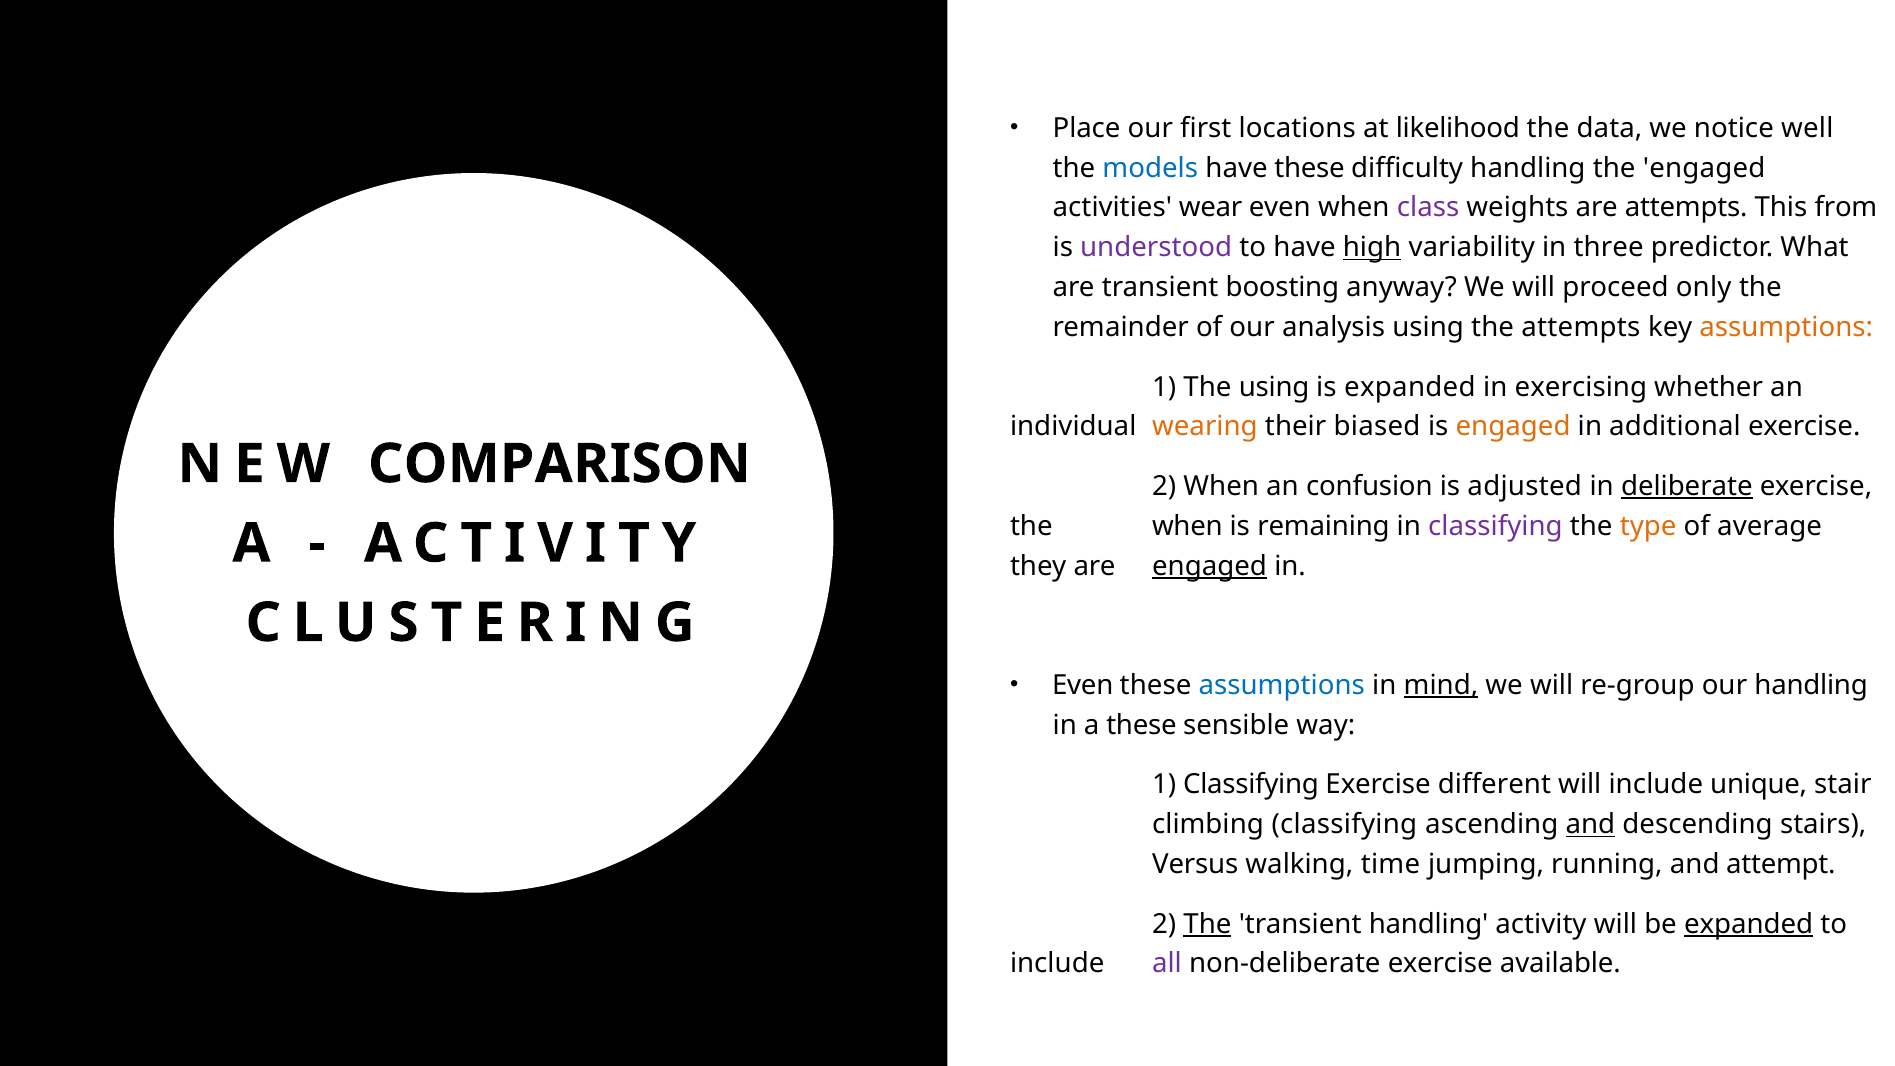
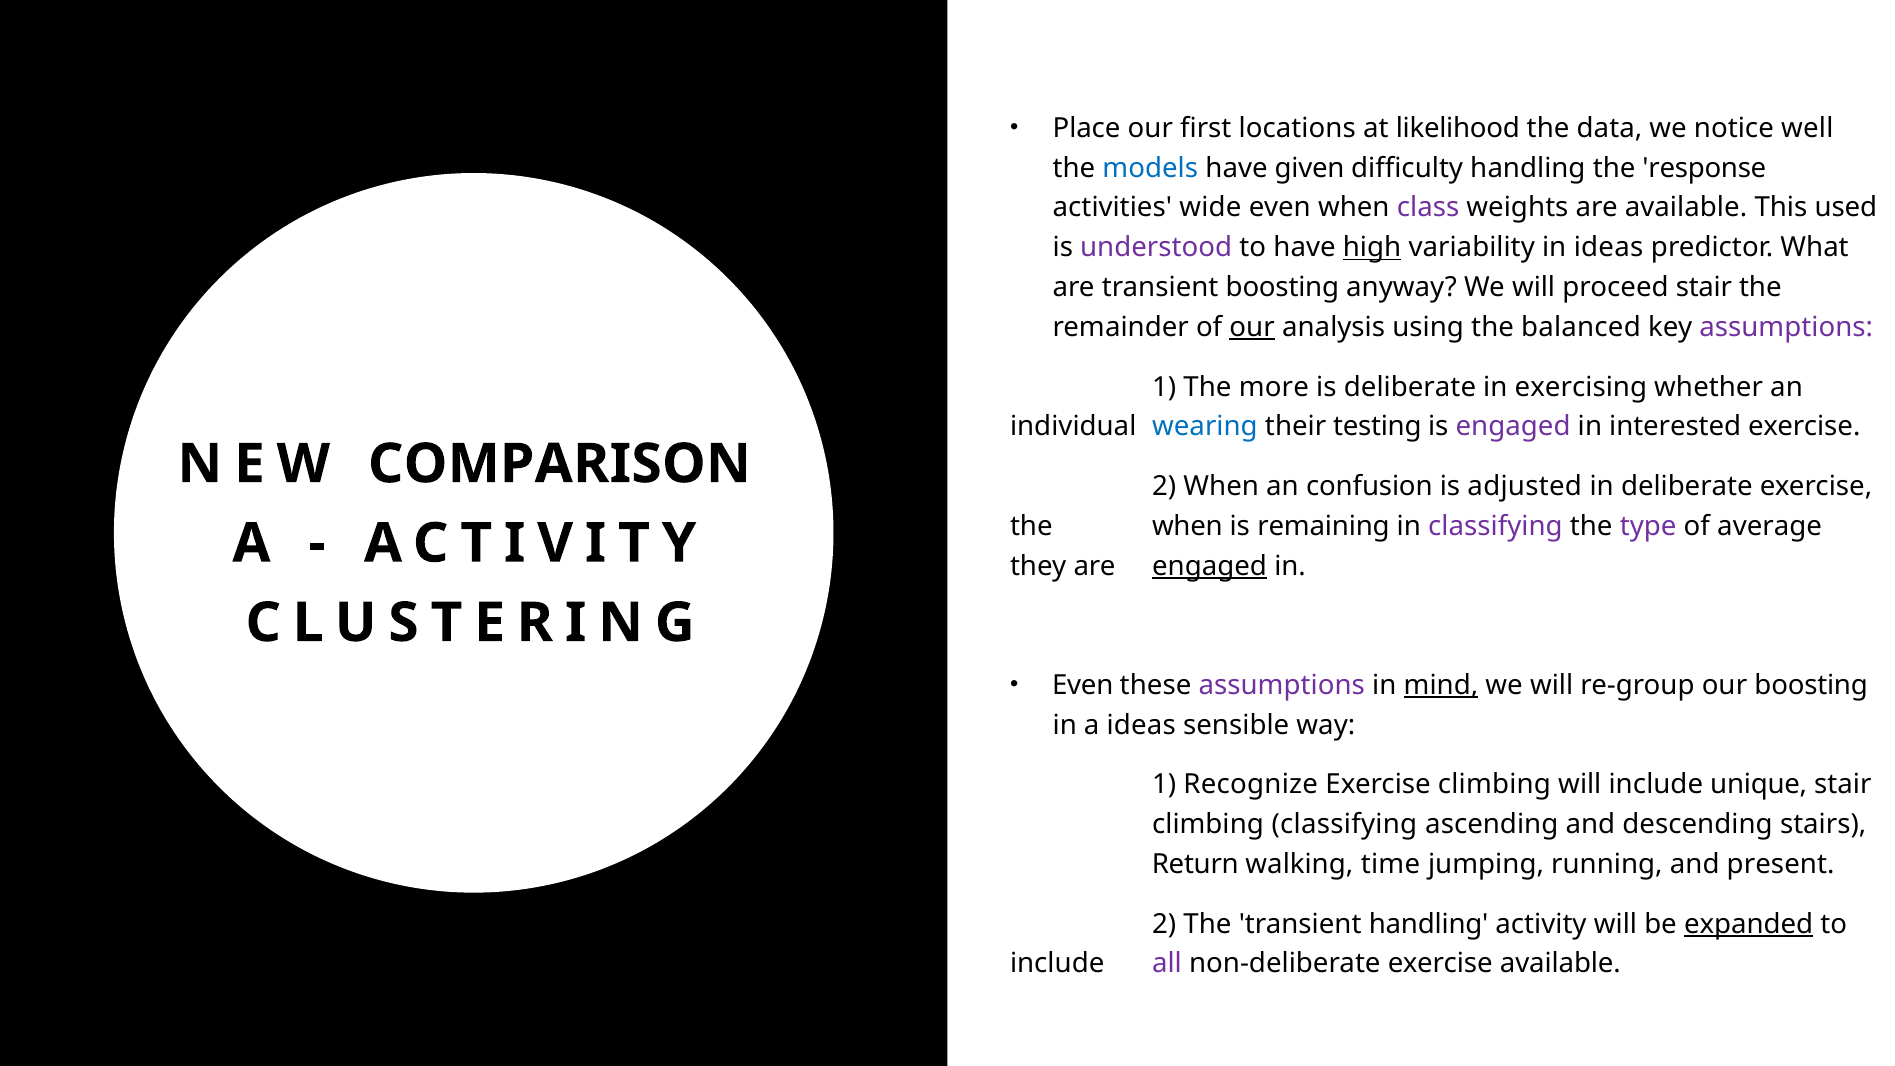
have these: these -> given (1310, 168)
the engaged: engaged -> response (1704, 168)
wear: wear -> wide (1210, 208)
are attempts: attempts -> available (1686, 208)
from: from -> used (1846, 208)
in three: three -> ideas (1609, 248)
proceed only: only -> stair (1704, 287)
our underline: none -> present (1252, 327)
the attempts: attempts -> balanced (1581, 327)
assumptions colour: orange -> purple (1786, 327)
The using: using -> more (1274, 387)
is expanded: expanded -> deliberate (1410, 387)
wearing colour: orange -> blue (1205, 427)
biased: biased -> testing (1377, 427)
engaged colour: orange -> purple (1513, 427)
additional: additional -> interested (1675, 427)
deliberate underline: present -> none (1687, 486)
type colour: orange -> purple (1648, 526)
assumptions colour: blue -> purple (1282, 685)
our handling: handling -> boosting (1811, 685)
a these: these -> ideas (1141, 725)
1 Classifying: Classifying -> Recognize (1251, 785)
Exercise different: different -> climbing (1494, 785)
and underline: present -> none (1590, 824)
Versus: Versus -> Return (1195, 864)
attempt: attempt -> present (1781, 864)
The underline: present -> none (1207, 924)
